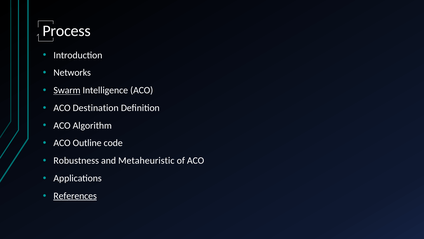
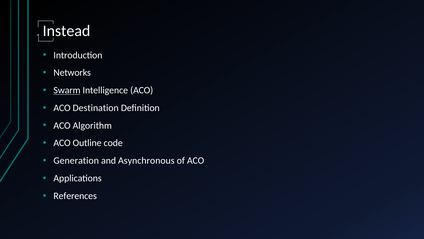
Process: Process -> Instead (66, 31)
Robustness: Robustness -> Generation (76, 160)
Metaheuristic: Metaheuristic -> Asynchronous (146, 160)
References underline: present -> none (75, 195)
